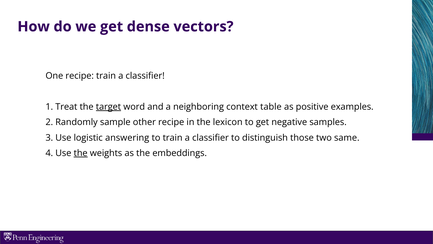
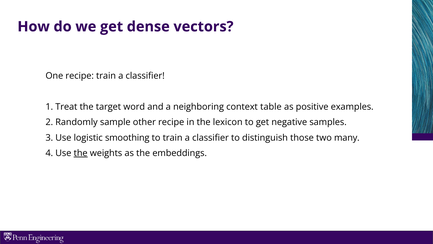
target underline: present -> none (108, 107)
answering: answering -> smoothing (127, 137)
same: same -> many (347, 137)
